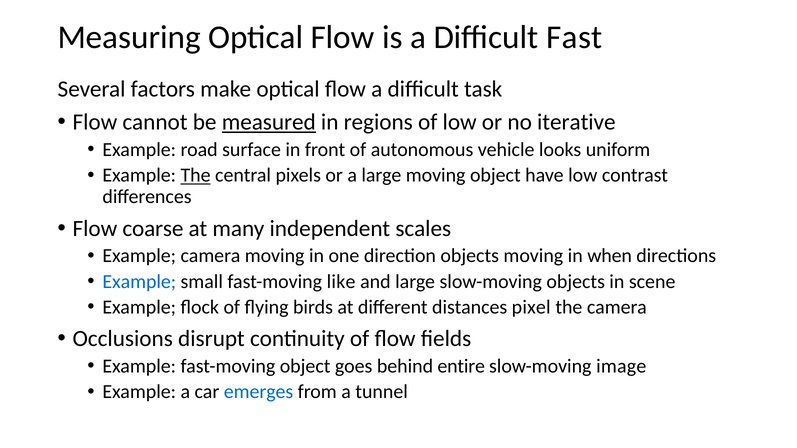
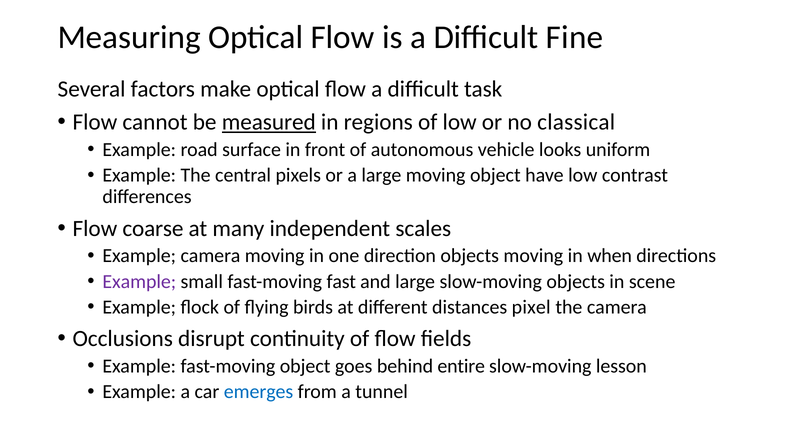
Fast: Fast -> Fine (575, 37)
iterative: iterative -> classical (576, 122)
The underline: present -> none (196, 175)
Example colour: blue -> purple (139, 282)
like: like -> fast (341, 282)
image: image -> lesson (621, 366)
